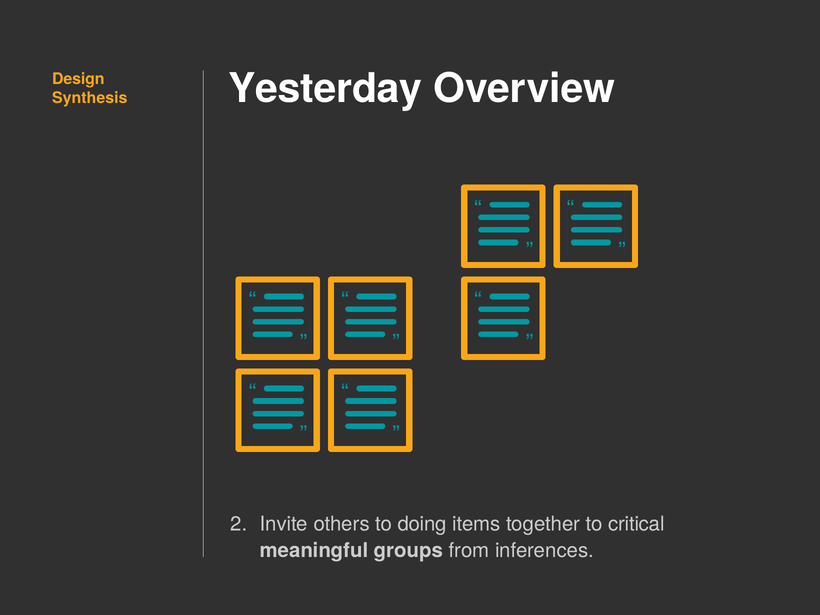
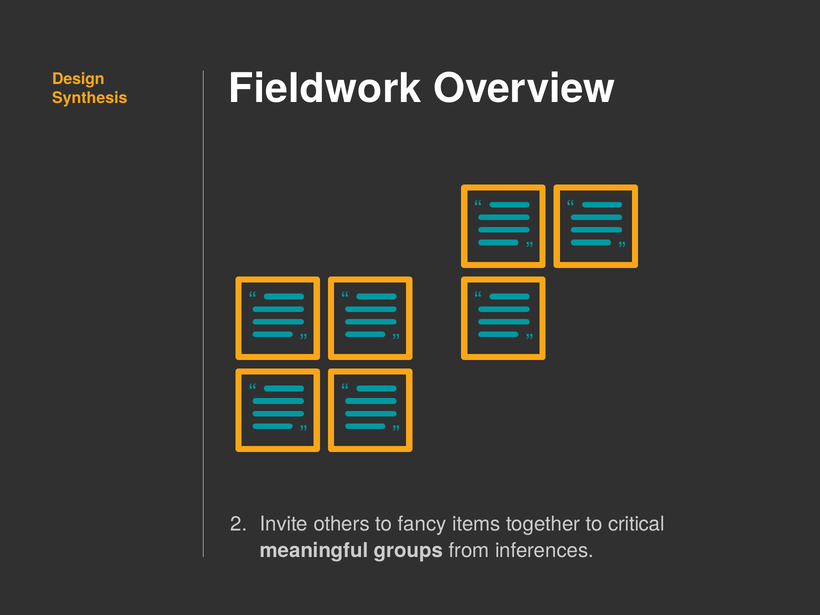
Yesterday: Yesterday -> Fieldwork (325, 89)
doing: doing -> fancy (422, 524)
